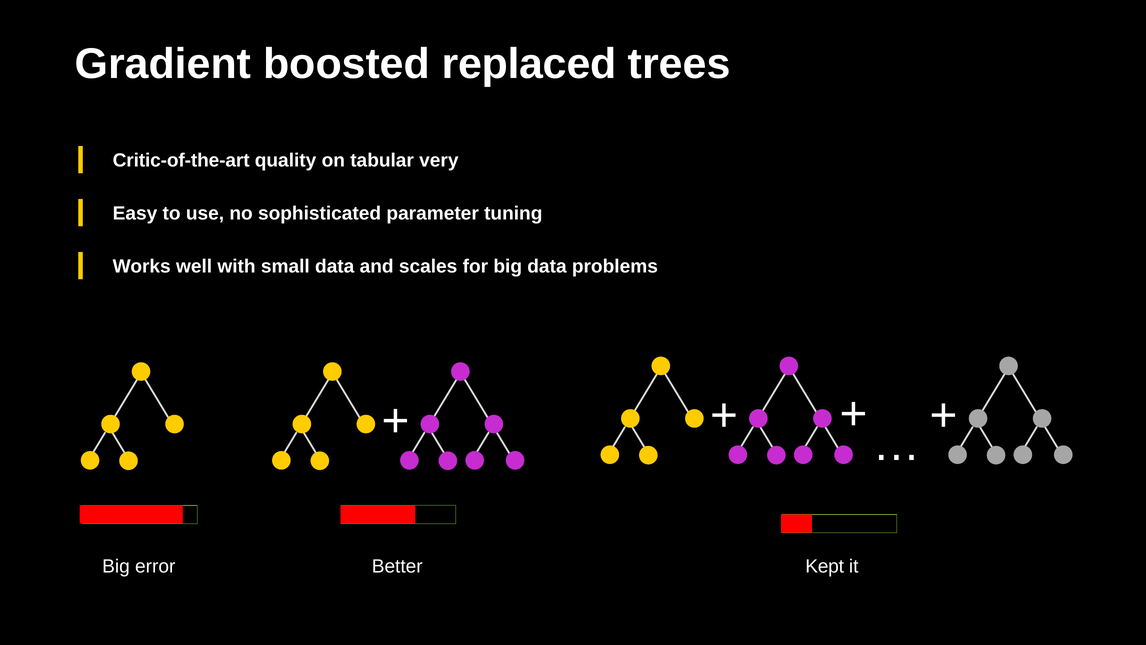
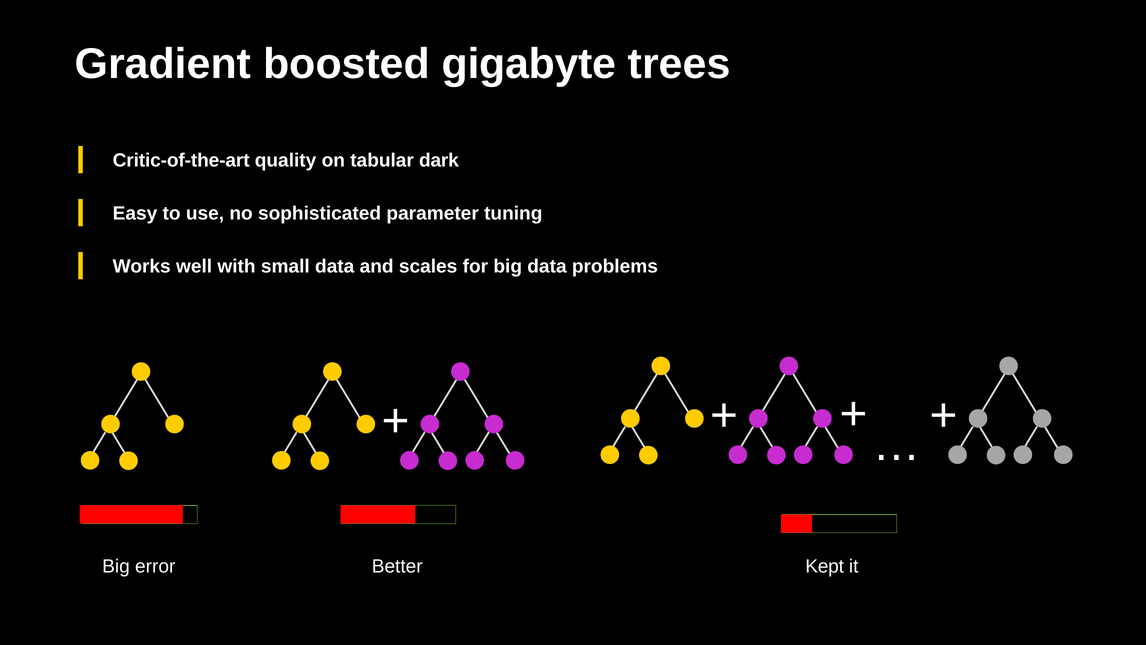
replaced: replaced -> gigabyte (529, 64)
very: very -> dark (439, 160)
